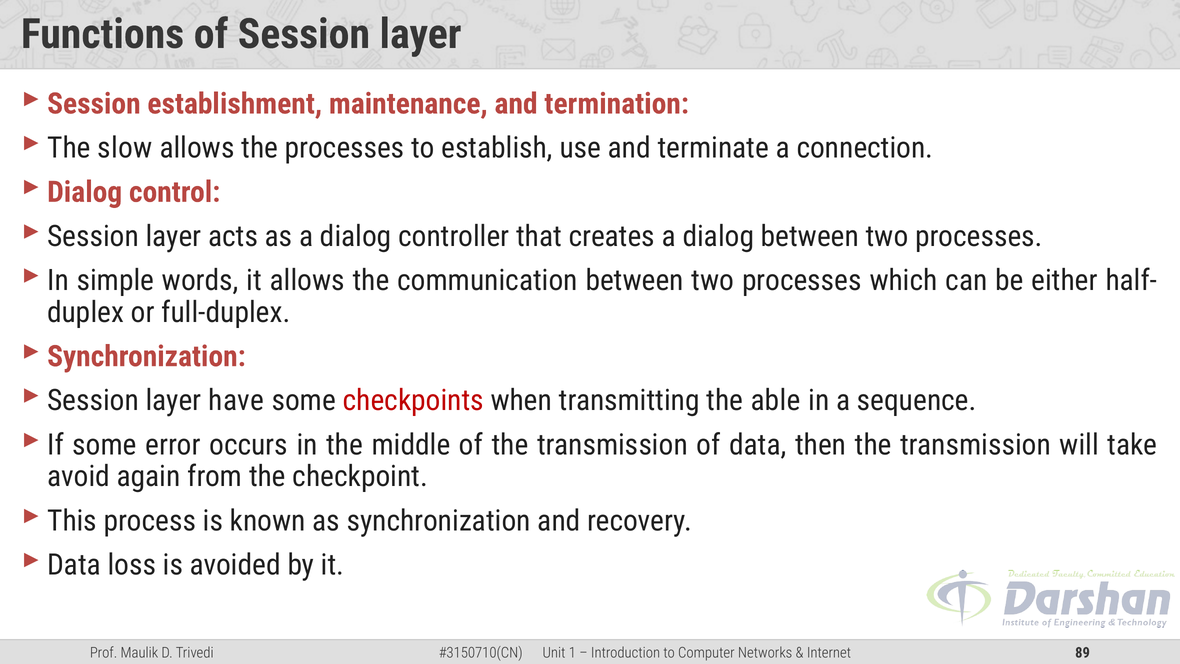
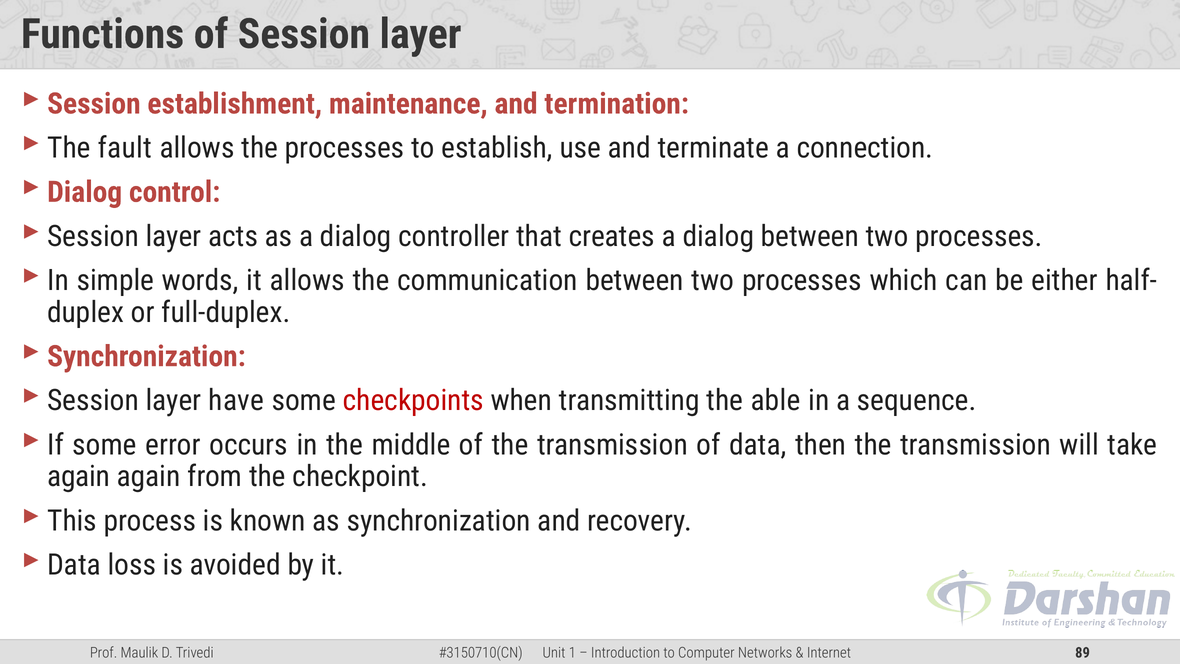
slow: slow -> fault (125, 148)
avoid: avoid -> again (79, 476)
